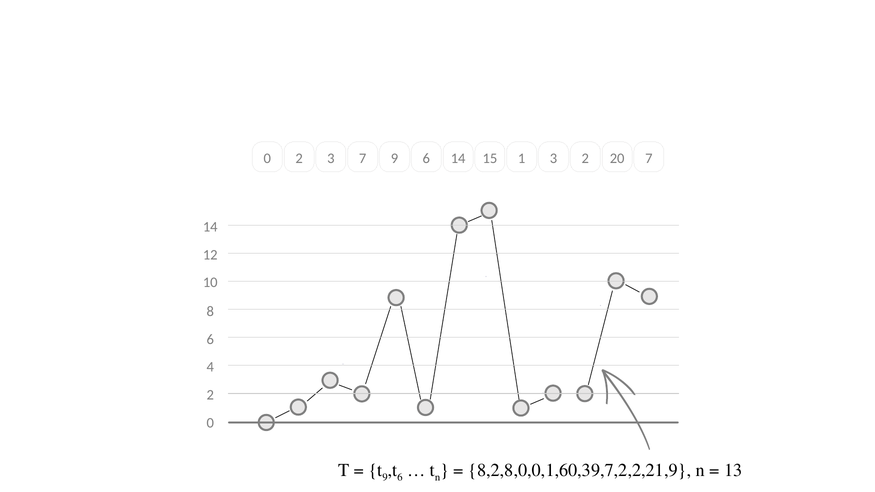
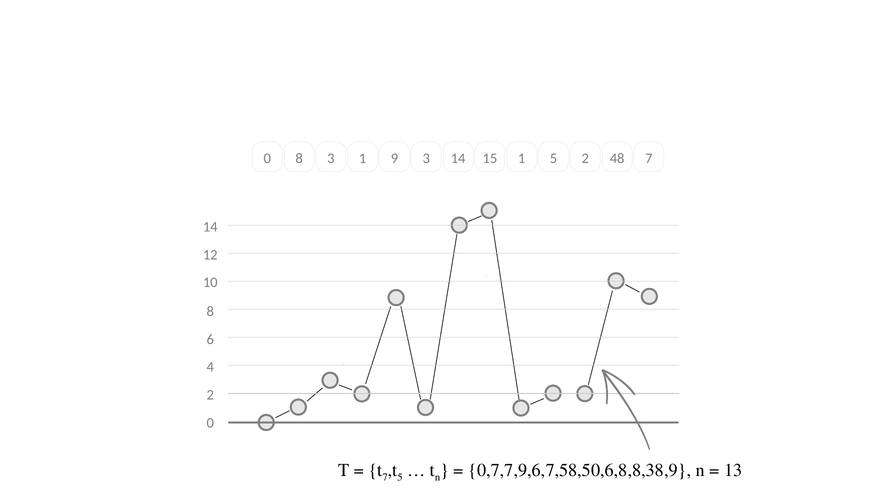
0 2: 2 -> 8 (299, 159)
3 7: 7 -> 1 (363, 159)
9 6: 6 -> 3 (426, 159)
1 3: 3 -> 5 (553, 159)
20: 20 -> 48 (617, 159)
t 9: 9 -> 7 (385, 477)
6: 6 -> 5 (400, 477)
8,2,8,0,0,1,60,39,7,2,2,21,9: 8,2,8,0,0,1,60,39,7,2,2,21,9 -> 0,7,7,9,6,7,58,50,6,8,8,38,9 (580, 470)
